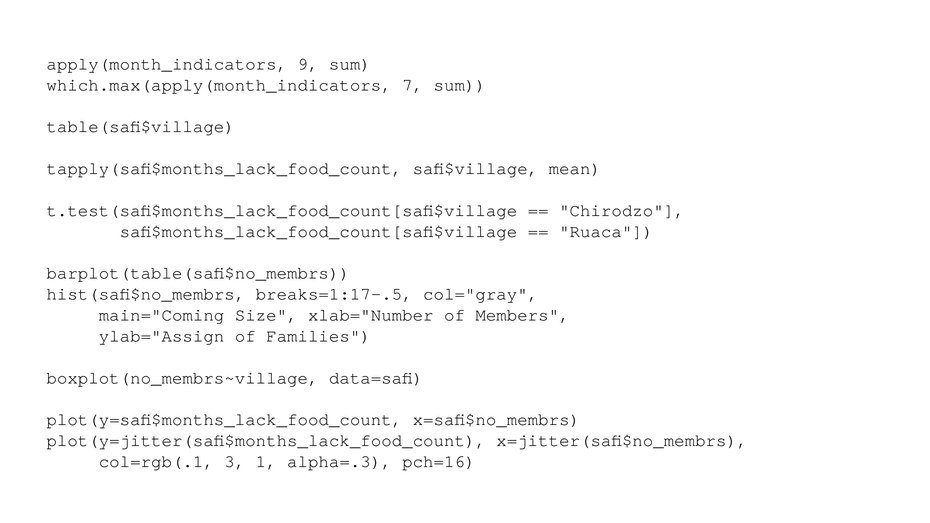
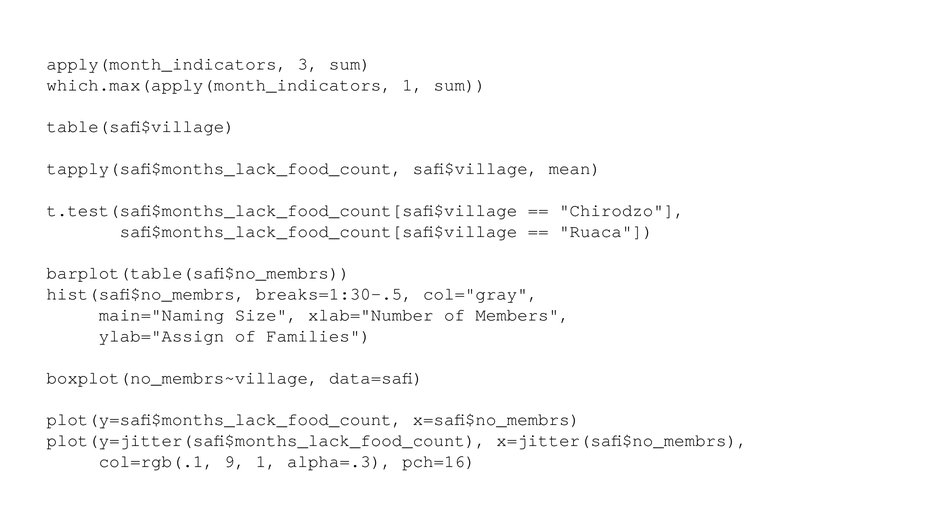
9: 9 -> 3 (308, 64)
which.max(apply(month_indicators 7: 7 -> 1 (413, 85)
breaks=1:17-.5: breaks=1:17-.5 -> breaks=1:30-.5 (334, 294)
main="Coming: main="Coming -> main="Naming (162, 315)
3: 3 -> 9 (235, 462)
